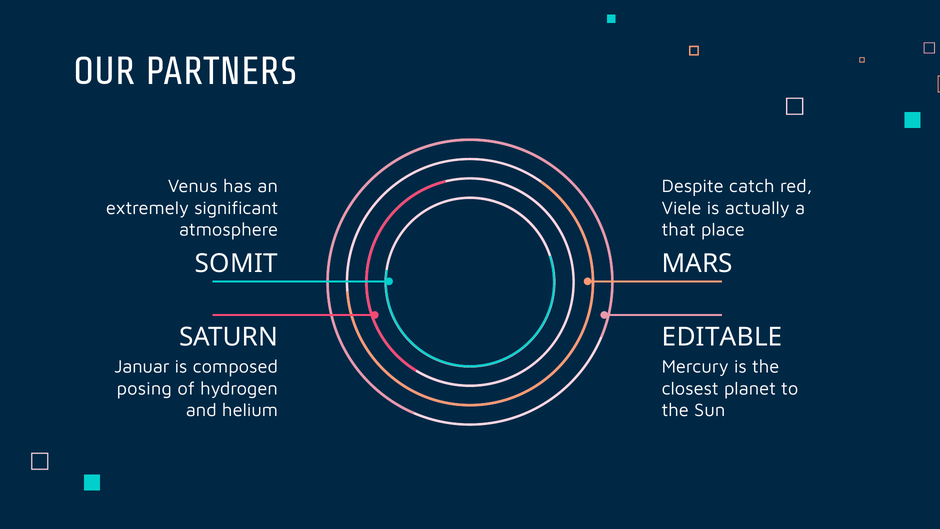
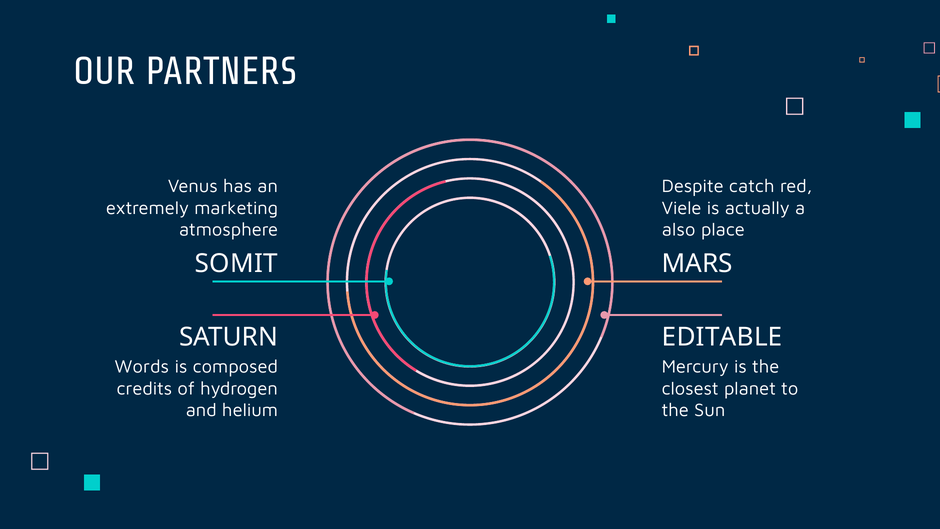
significant: significant -> marketing (236, 208)
that: that -> also (679, 230)
Januar: Januar -> Words (142, 366)
posing: posing -> credits (144, 388)
